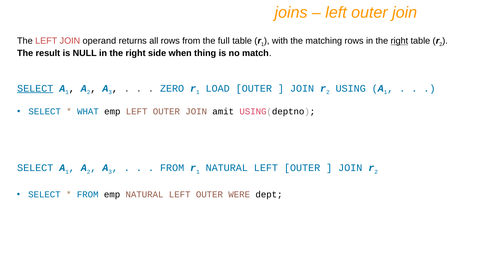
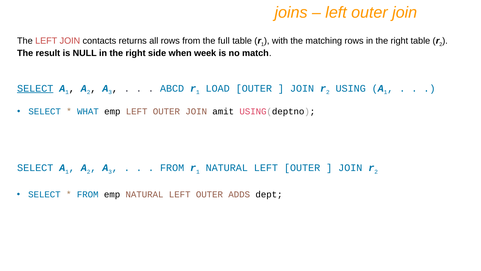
operand: operand -> contacts (99, 41)
right underline: present -> none (399, 41)
thing: thing -> week (205, 53)
ZERO: ZERO -> ABCD (172, 88)
WERE: WERE -> ADDS (239, 194)
